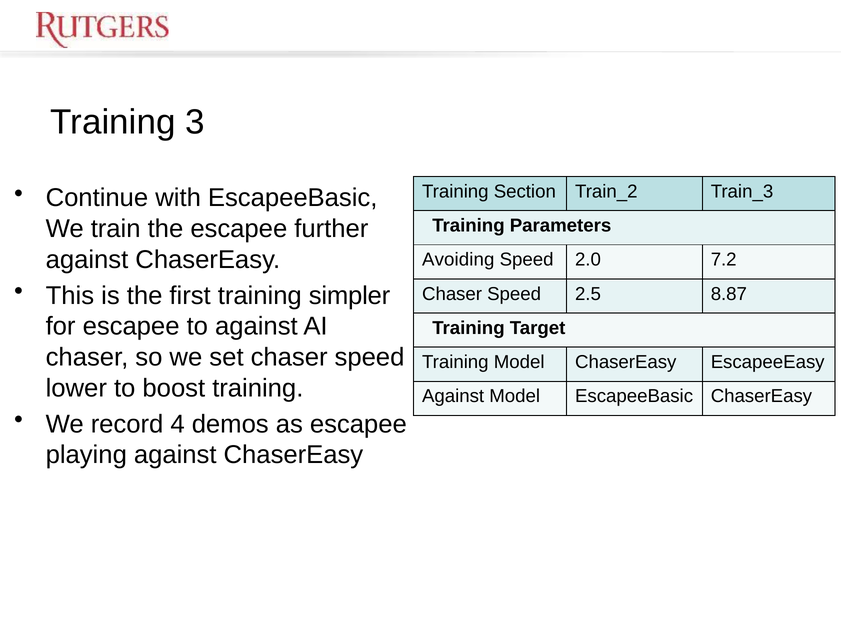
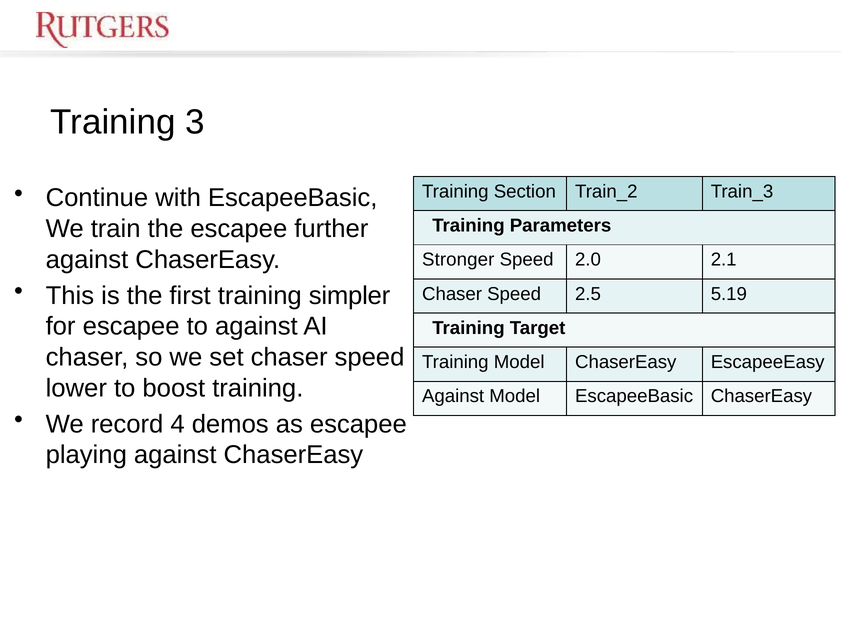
Avoiding: Avoiding -> Stronger (458, 260)
7.2: 7.2 -> 2.1 (724, 260)
8.87: 8.87 -> 5.19 (729, 294)
